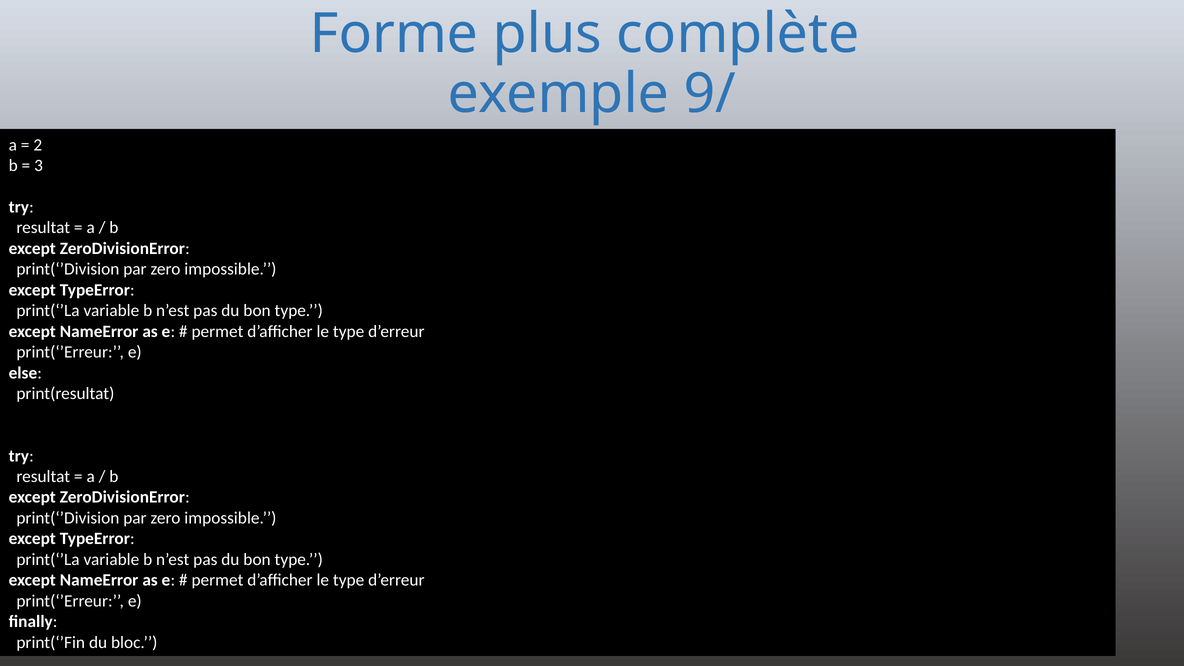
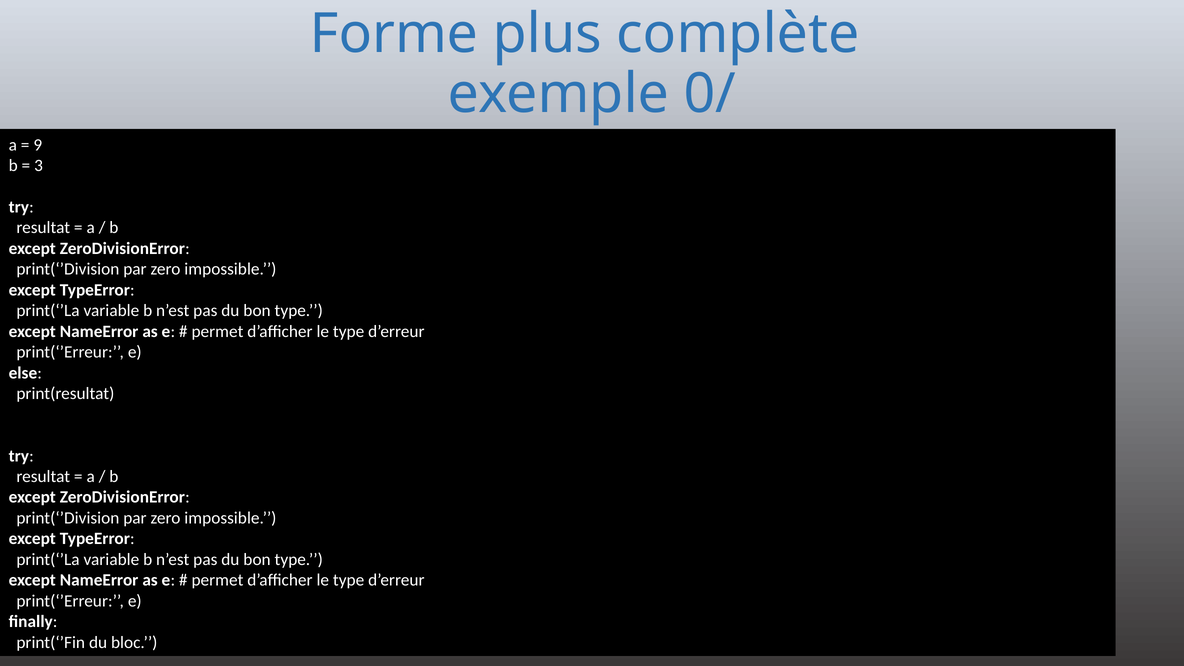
9/: 9/ -> 0/ (710, 94)
2: 2 -> 9 (38, 145)
